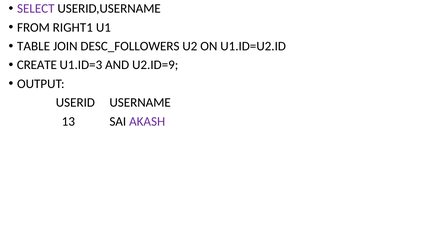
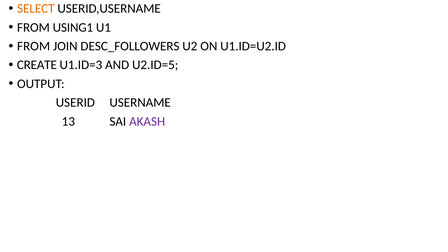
SELECT colour: purple -> orange (36, 9)
RIGHT1: RIGHT1 -> USING1 (73, 27)
TABLE: TABLE -> FROM (34, 46)
U2.ID=9: U2.ID=9 -> U2.ID=5 (155, 65)
